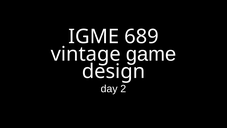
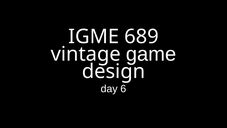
2: 2 -> 6 (123, 89)
